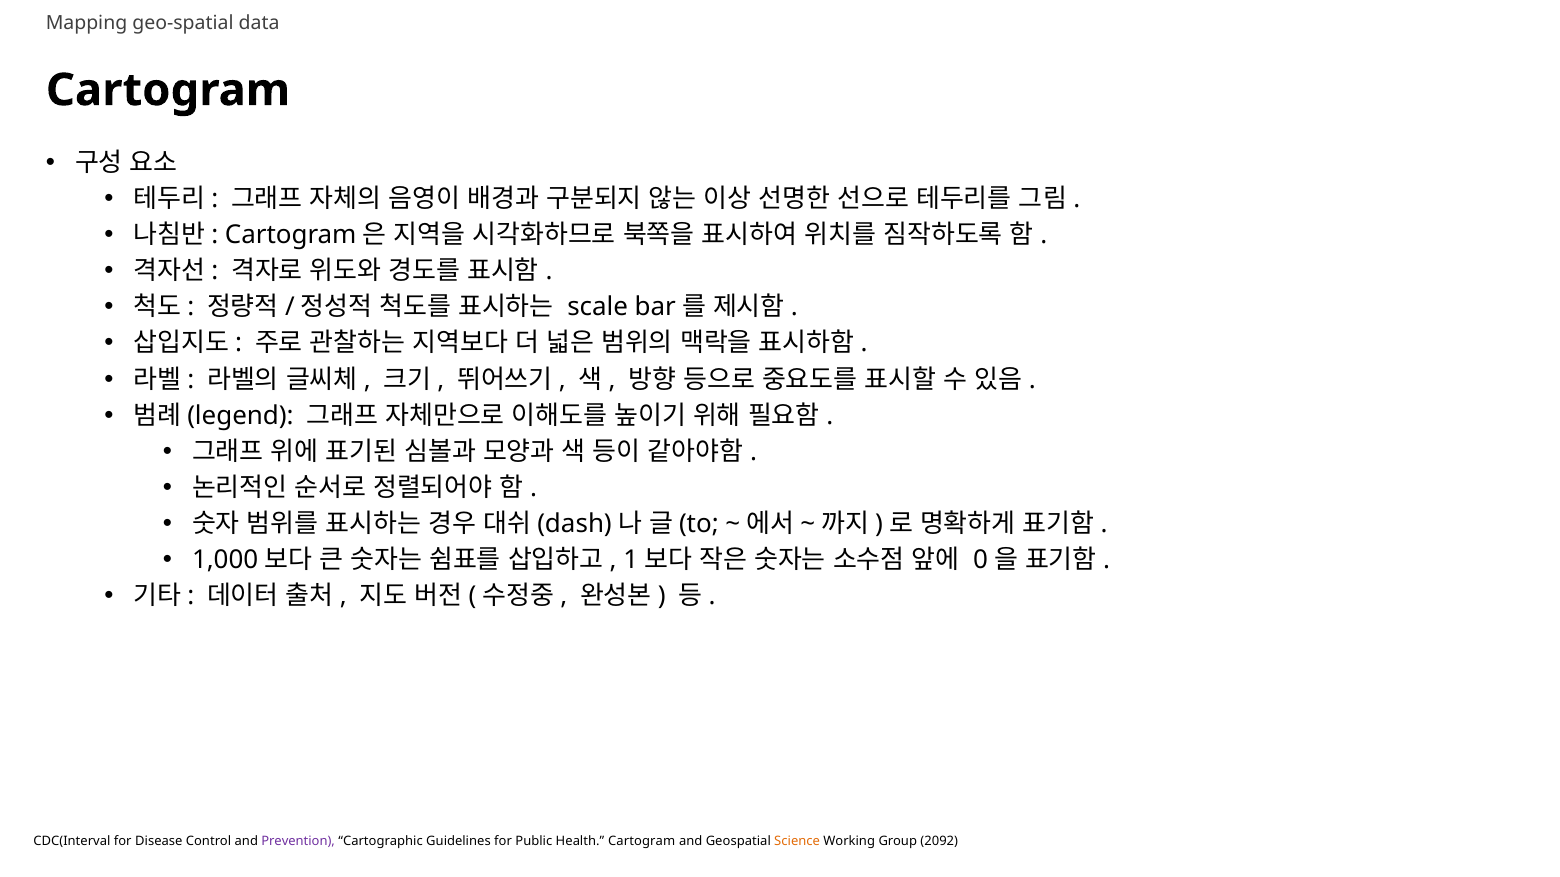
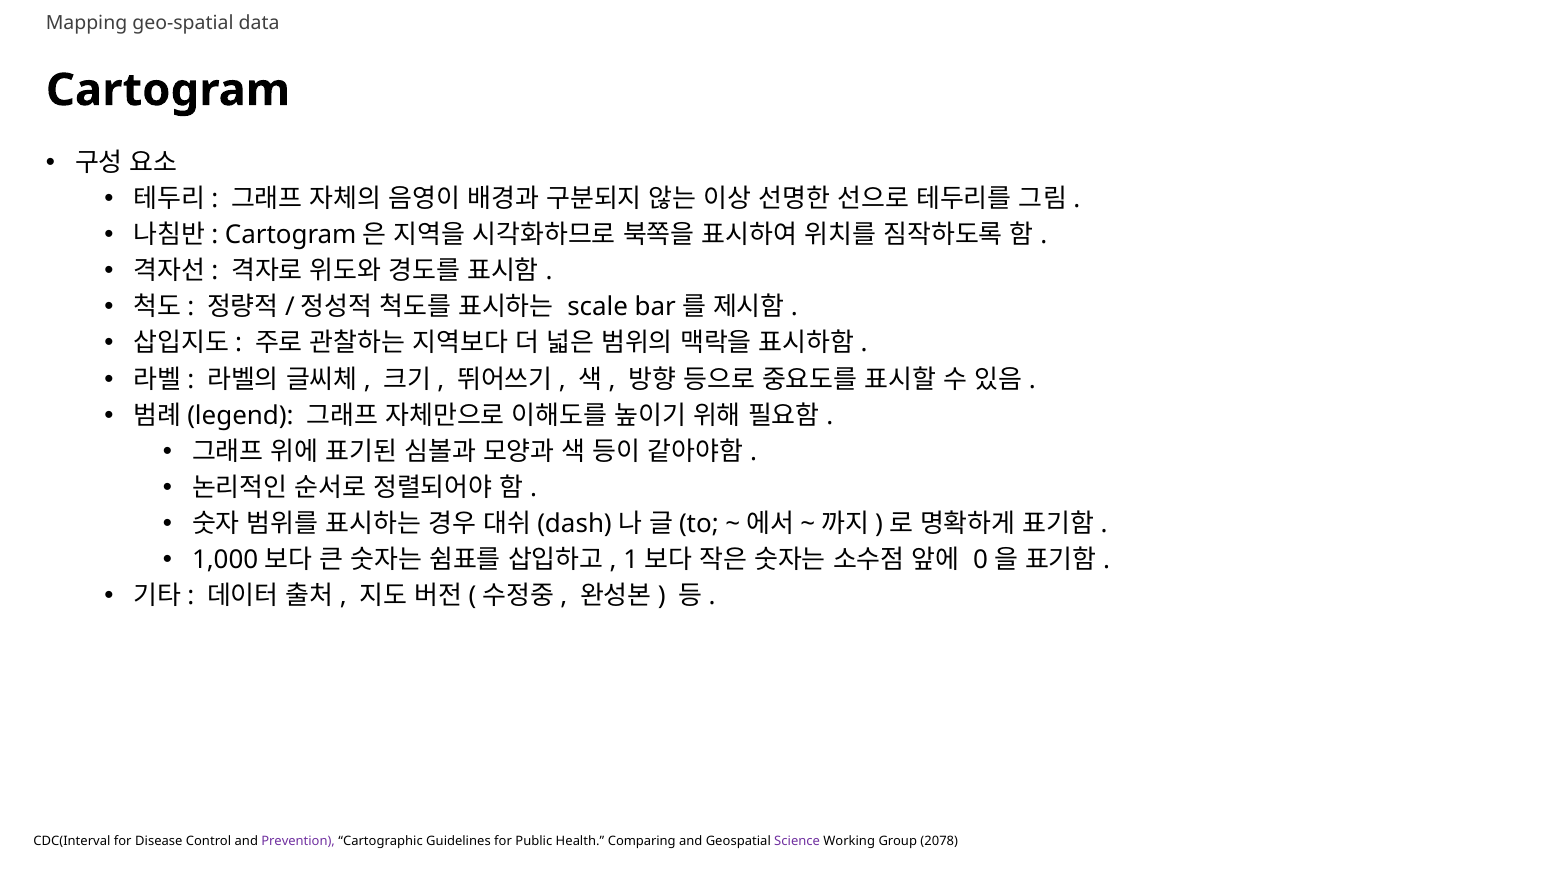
Health Cartogram: Cartogram -> Comparing (642, 841)
Science colour: orange -> purple (797, 841)
2092: 2092 -> 2078 (939, 841)
